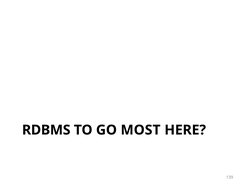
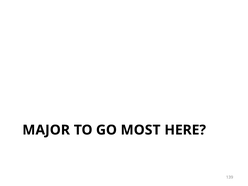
RDBMS: RDBMS -> MAJOR (46, 130)
